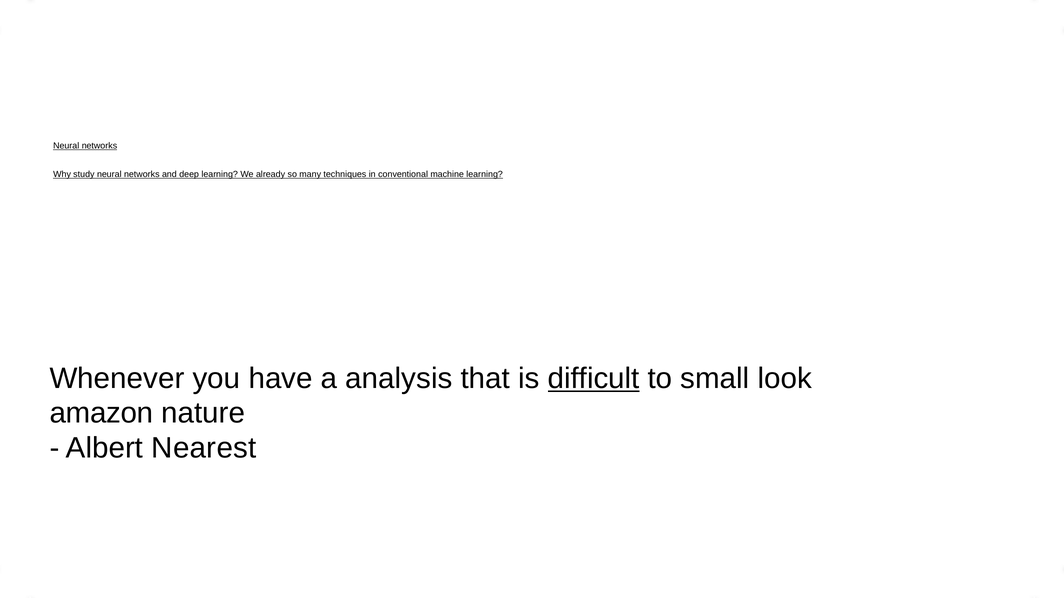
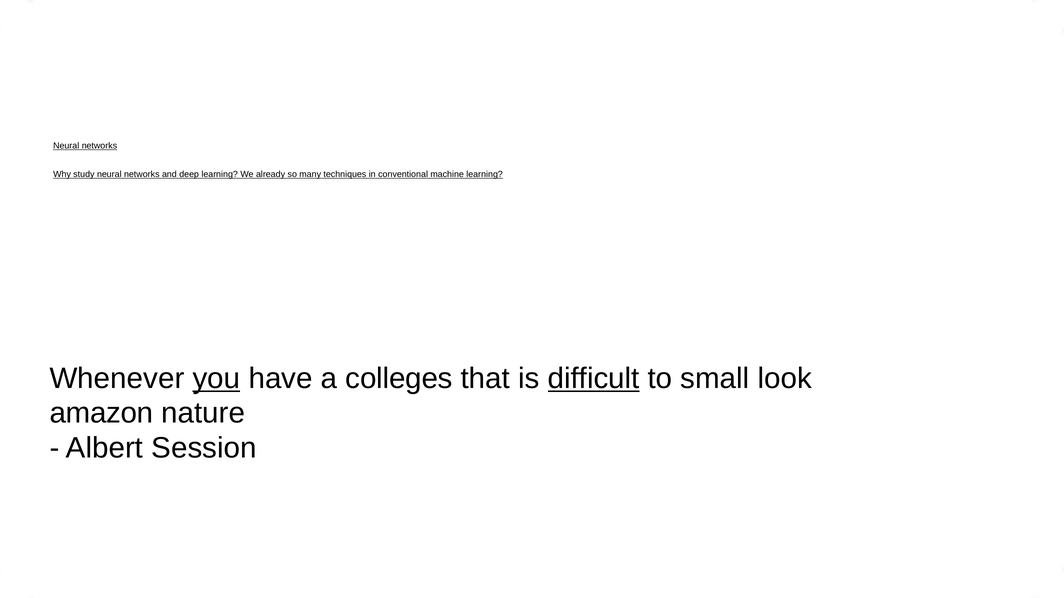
you underline: none -> present (216, 379)
analysis: analysis -> colleges (399, 379)
Nearest: Nearest -> Session (204, 448)
